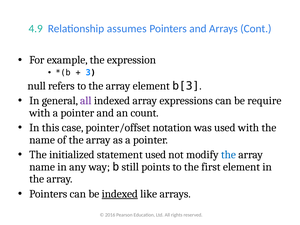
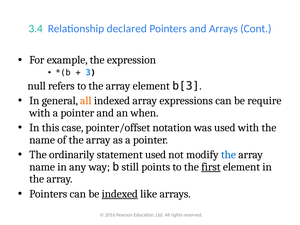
4.9: 4.9 -> 3.4 (36, 29)
assumes: assumes -> declared (127, 29)
all colour: purple -> orange (86, 101)
count: count -> when (144, 113)
initialized: initialized -> ordinarily (72, 155)
first underline: none -> present (211, 167)
